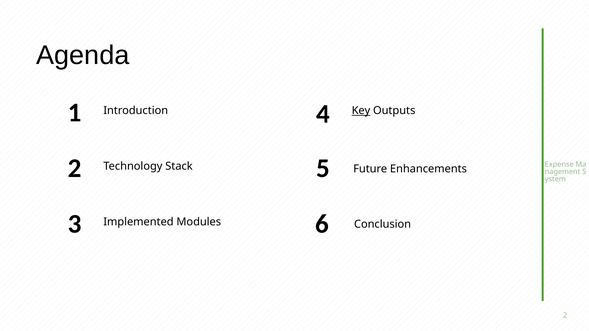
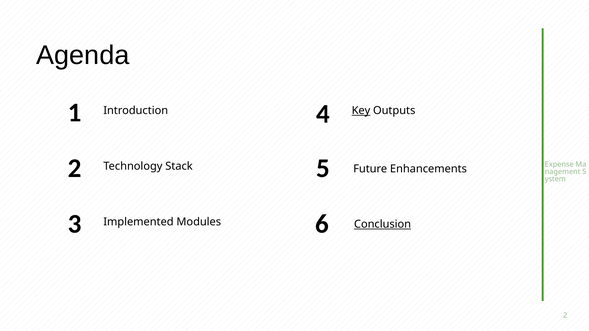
Conclusion underline: none -> present (383, 224)
